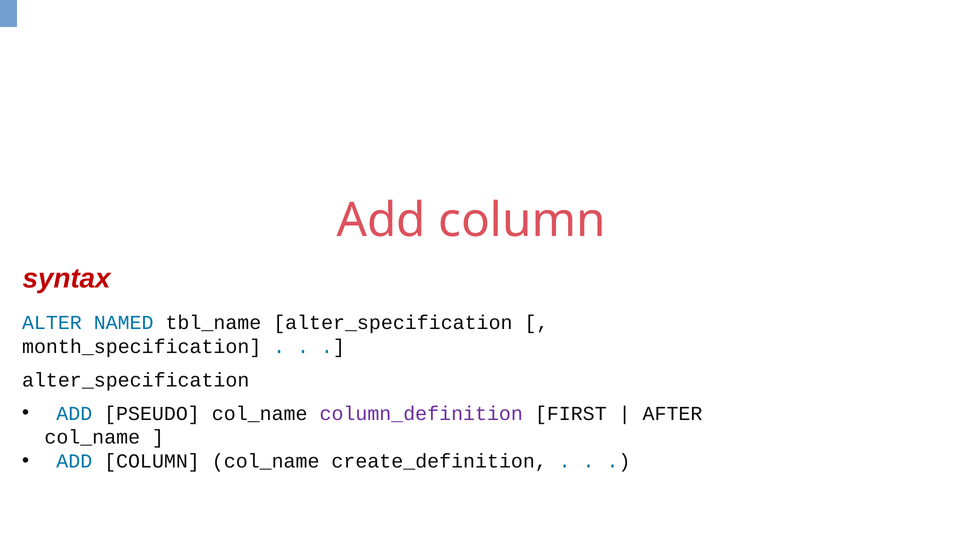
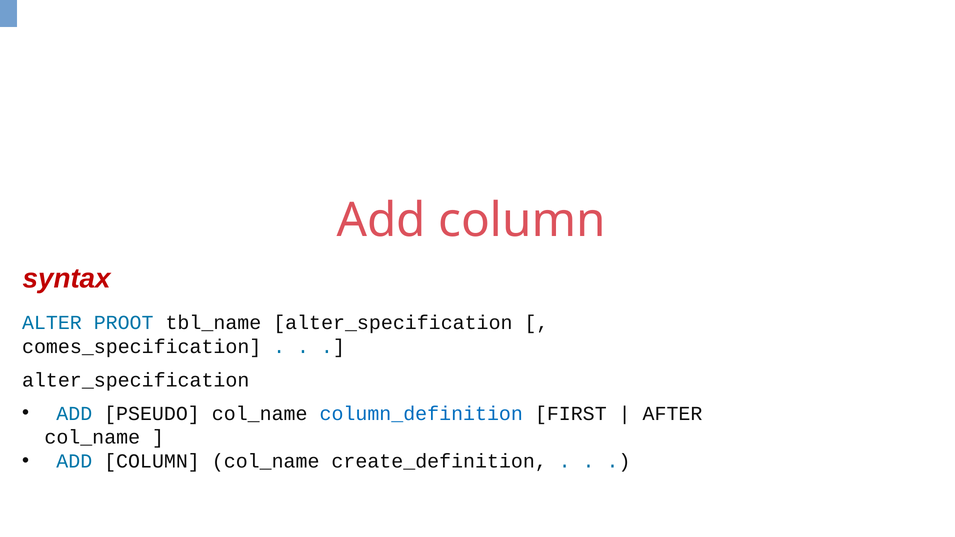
NAMED: NAMED -> PROOT (124, 323)
month_specification: month_specification -> comes_specification (142, 347)
column_definition colour: purple -> blue (421, 414)
